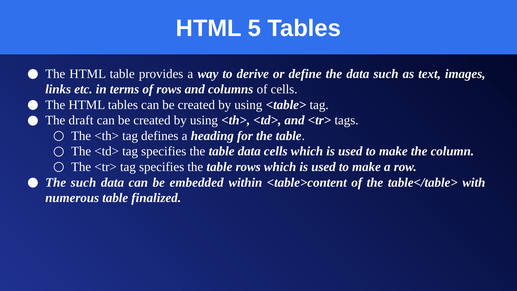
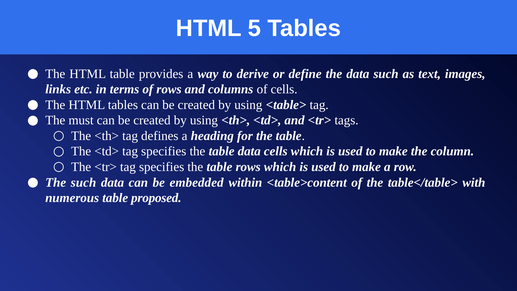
draft: draft -> must (81, 120)
finalized: finalized -> proposed (156, 198)
